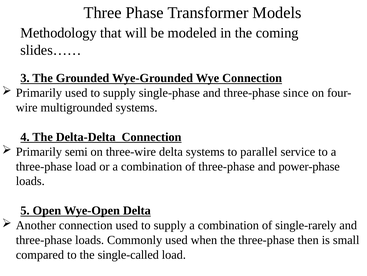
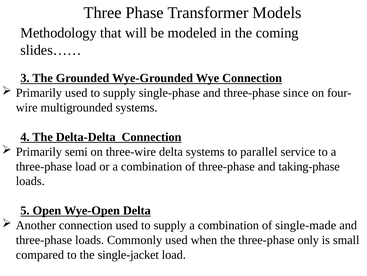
power-phase: power-phase -> taking-phase (309, 166)
single-rarely: single-rarely -> single-made (306, 225)
then: then -> only (308, 239)
single-called: single-called -> single-jacket (128, 254)
